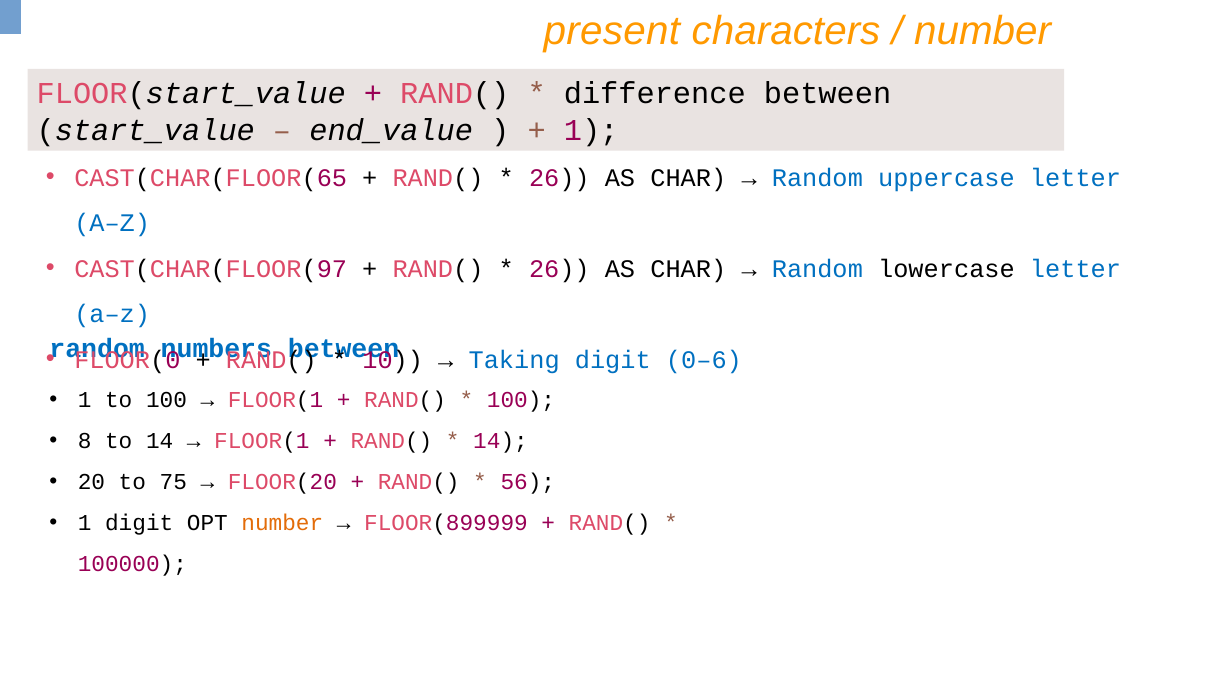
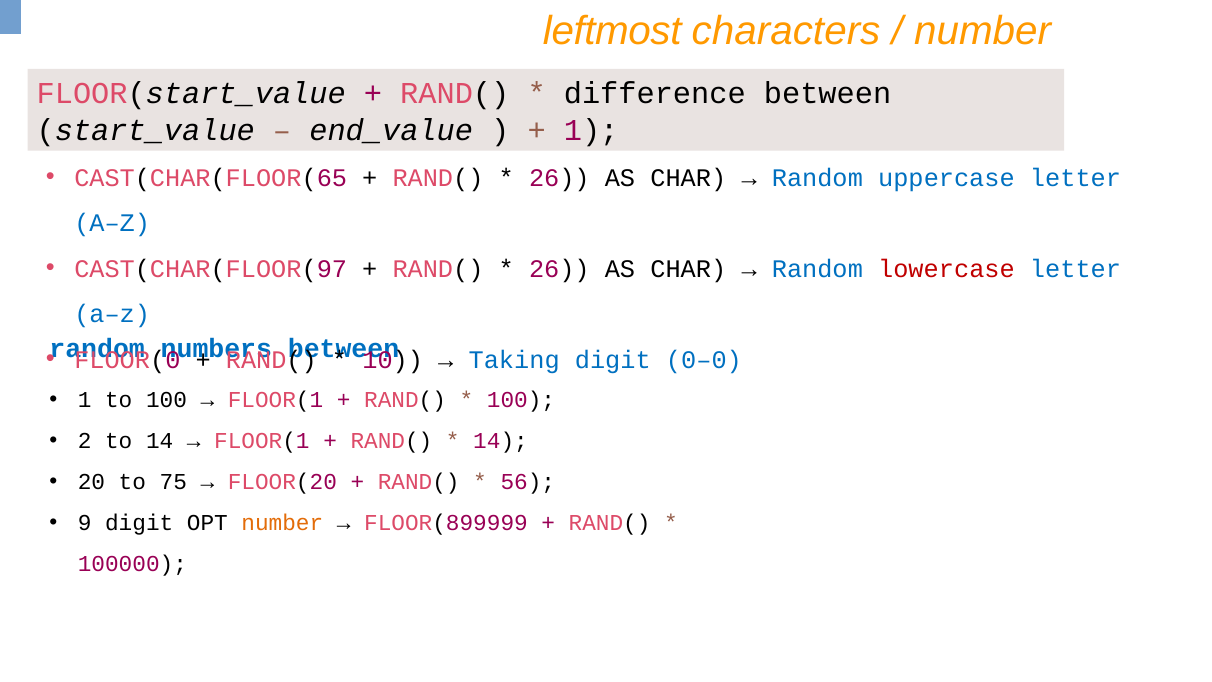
present: present -> leftmost (612, 32)
lowercase colour: black -> red (946, 269)
0–6: 0–6 -> 0–0 (704, 360)
8: 8 -> 2 (85, 441)
1: 1 -> 9 (85, 523)
